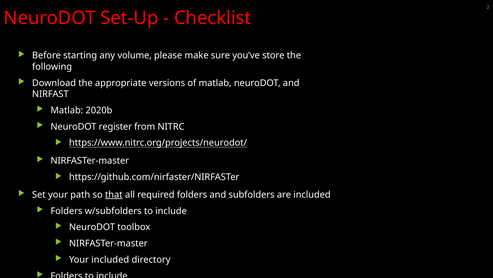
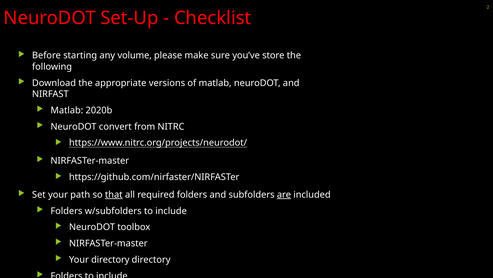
register: register -> convert (115, 126)
are underline: none -> present (284, 194)
Your included: included -> directory (110, 259)
